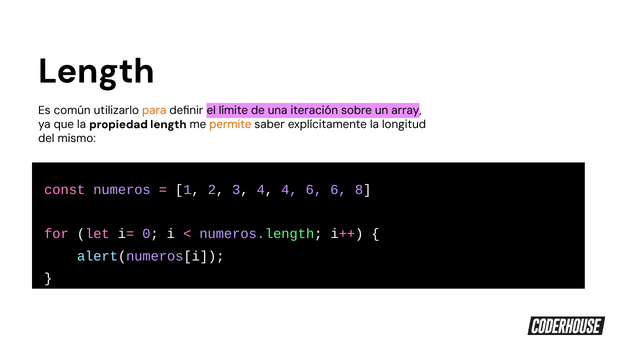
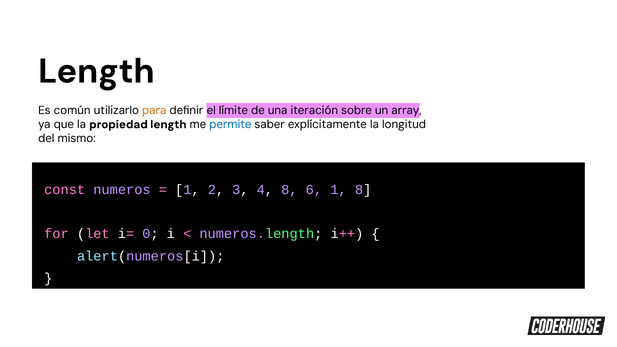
permite colour: orange -> blue (230, 124)
4 4: 4 -> 8 (289, 190)
6 6: 6 -> 1 (338, 190)
